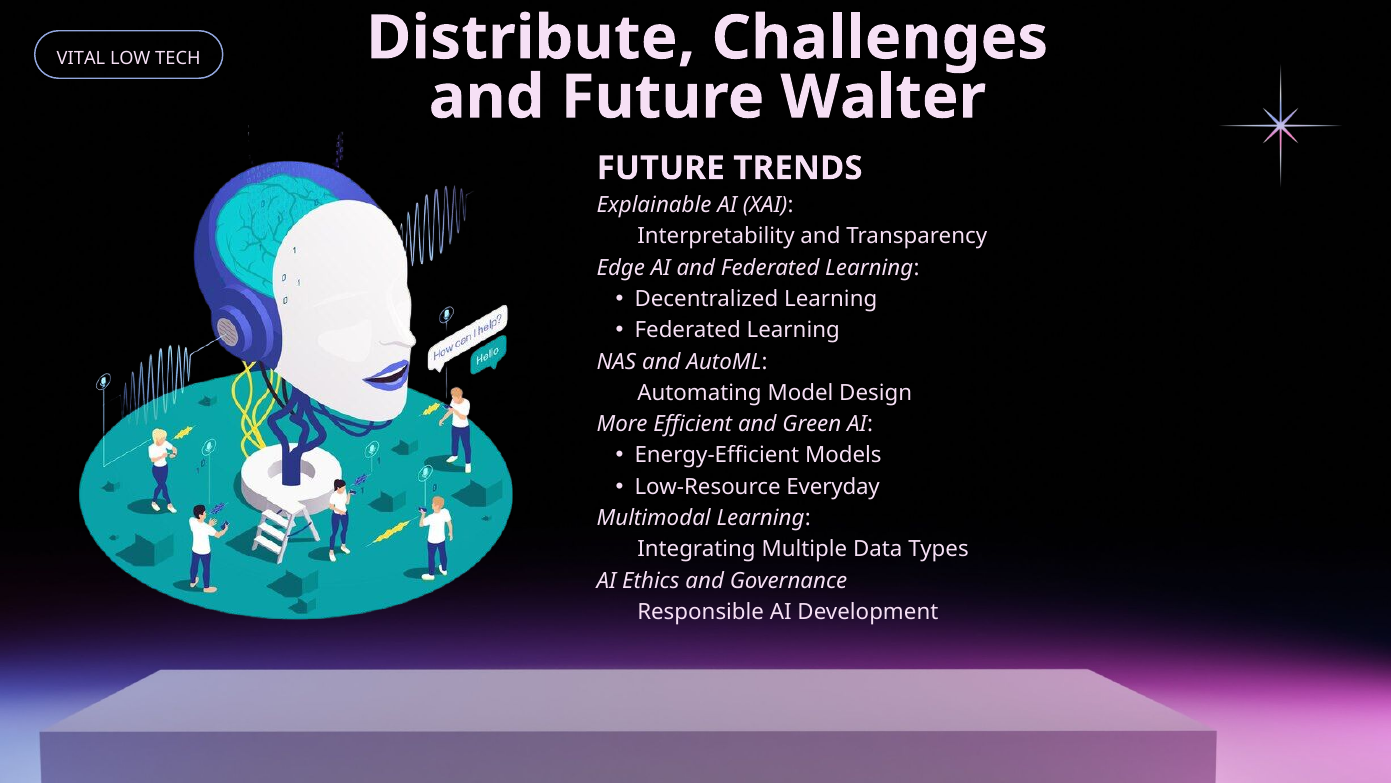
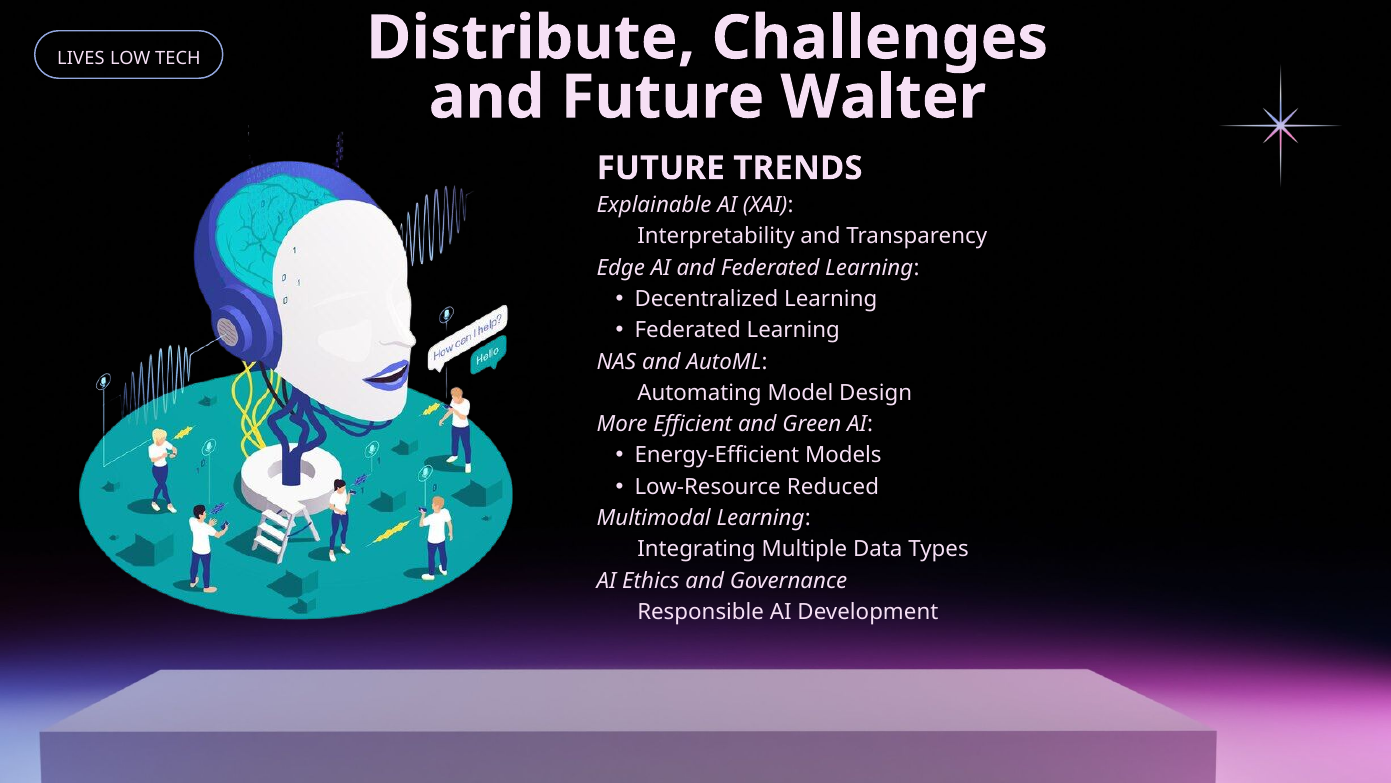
VITAL: VITAL -> LIVES (81, 59)
Everyday: Everyday -> Reduced (833, 487)
